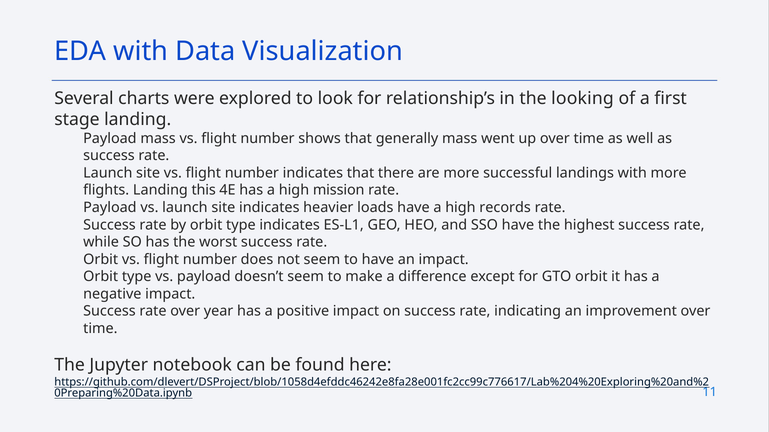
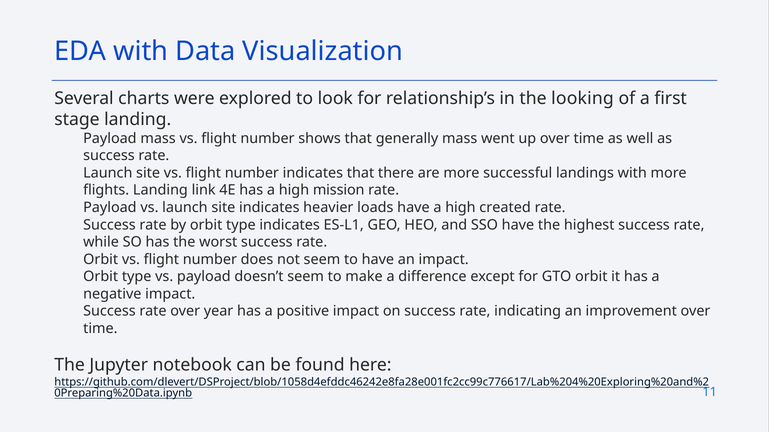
this: this -> link (204, 190)
records: records -> created (505, 208)
